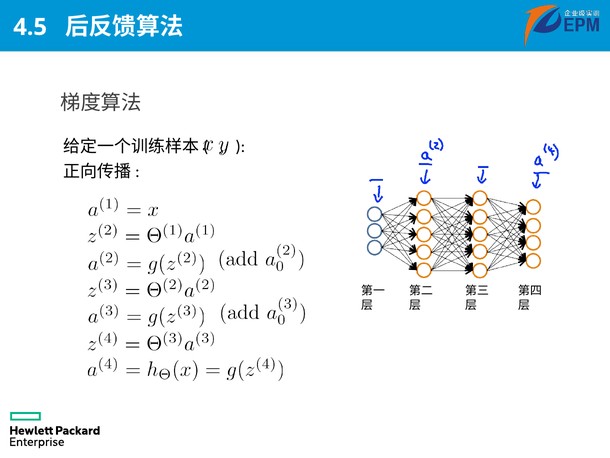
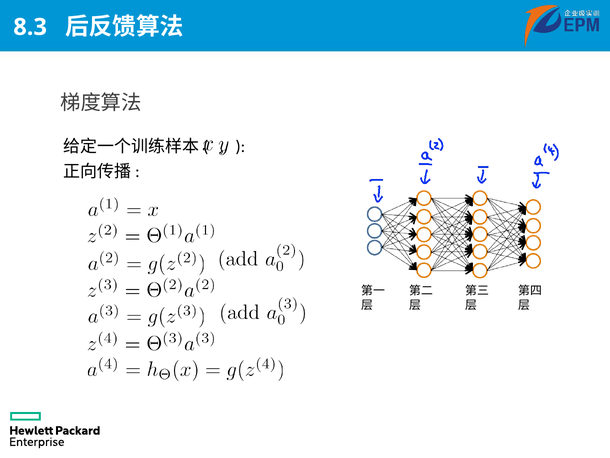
4.5: 4.5 -> 8.3 (30, 27)
